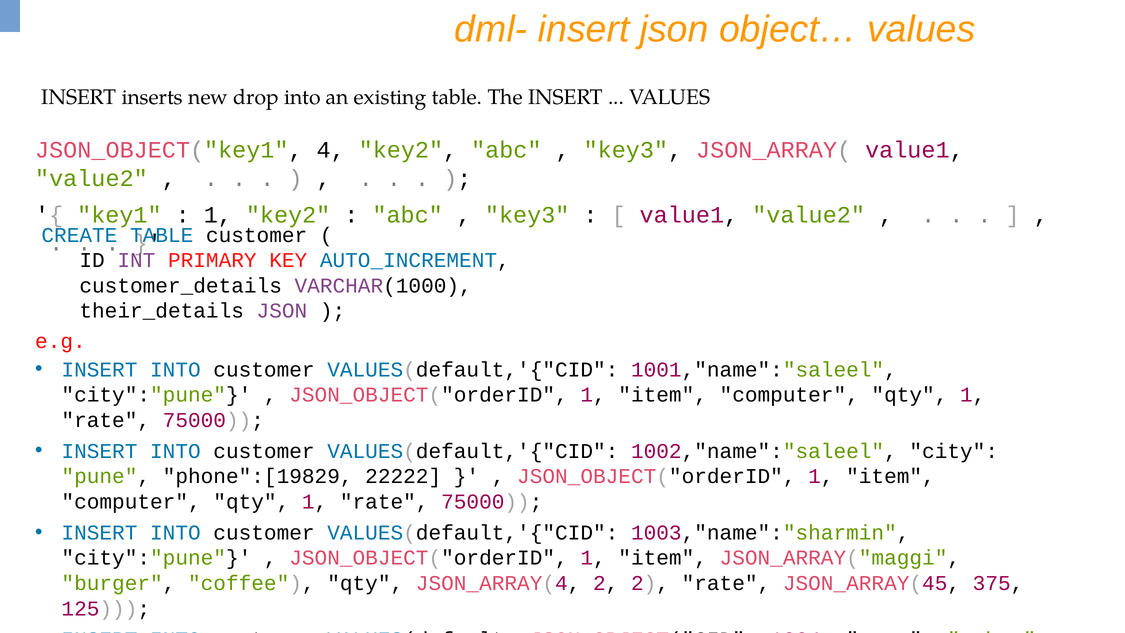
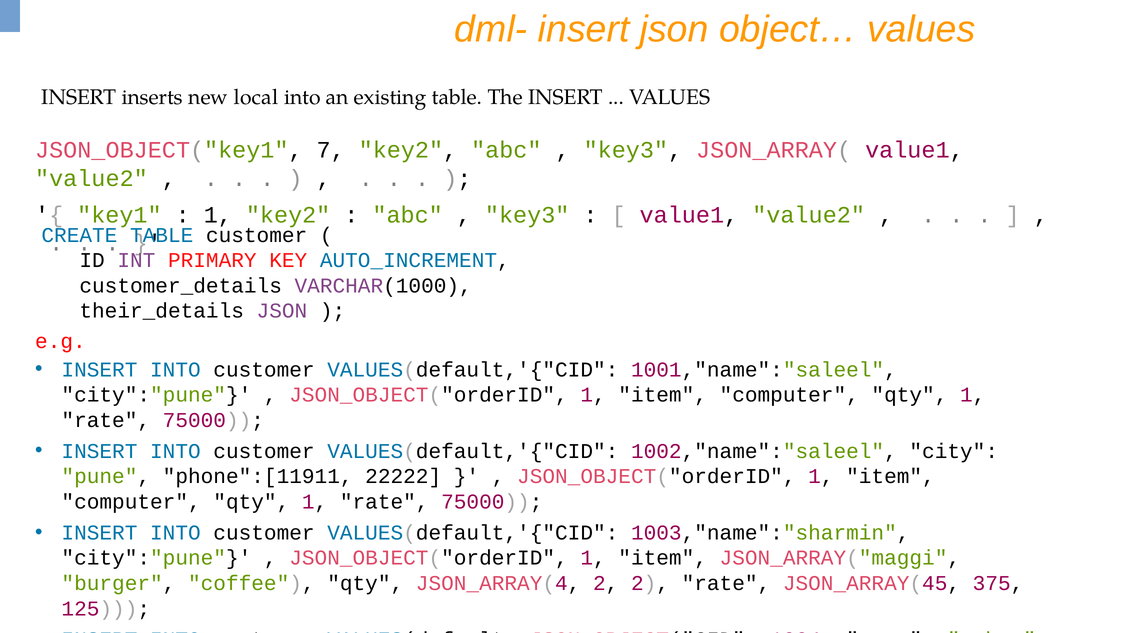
drop: drop -> local (256, 97)
4: 4 -> 7 (331, 150)
phone":[19829: phone":[19829 -> phone":[11911 (258, 476)
